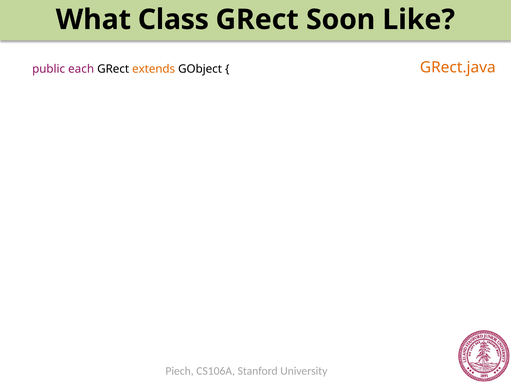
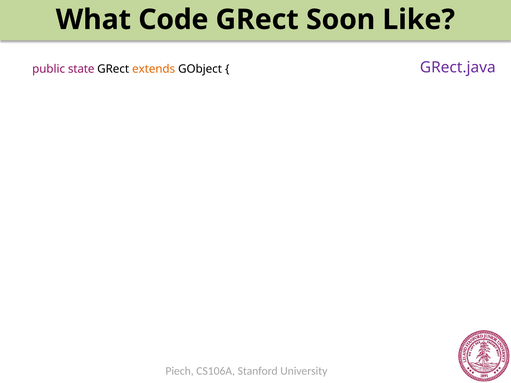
Class: Class -> Code (173, 20)
each: each -> state (81, 69)
GRect.java colour: orange -> purple (458, 67)
